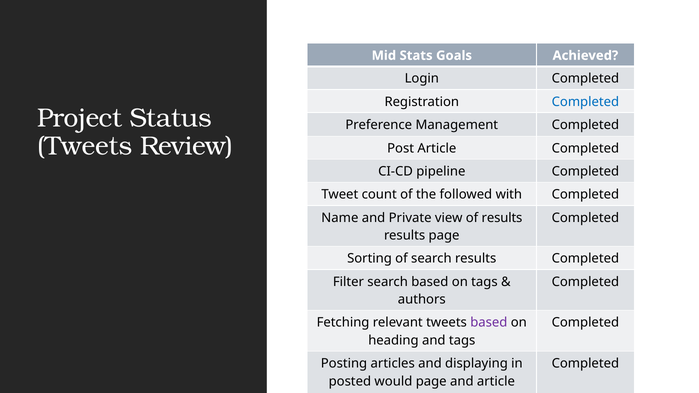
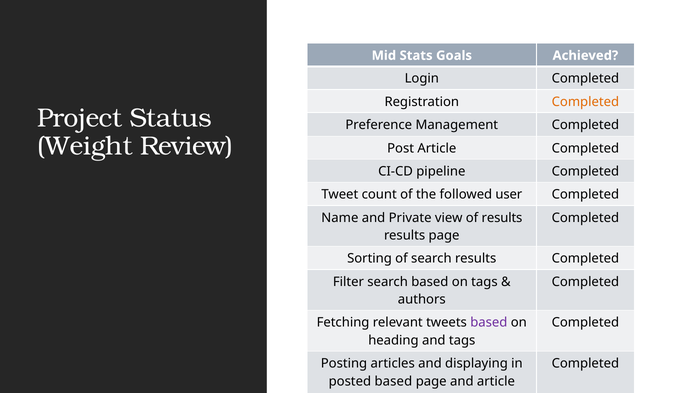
Completed colour: blue -> orange (585, 102)
Tweets: Tweets -> Weight (85, 146)
with: with -> user (509, 195)
posted would: would -> based (393, 382)
